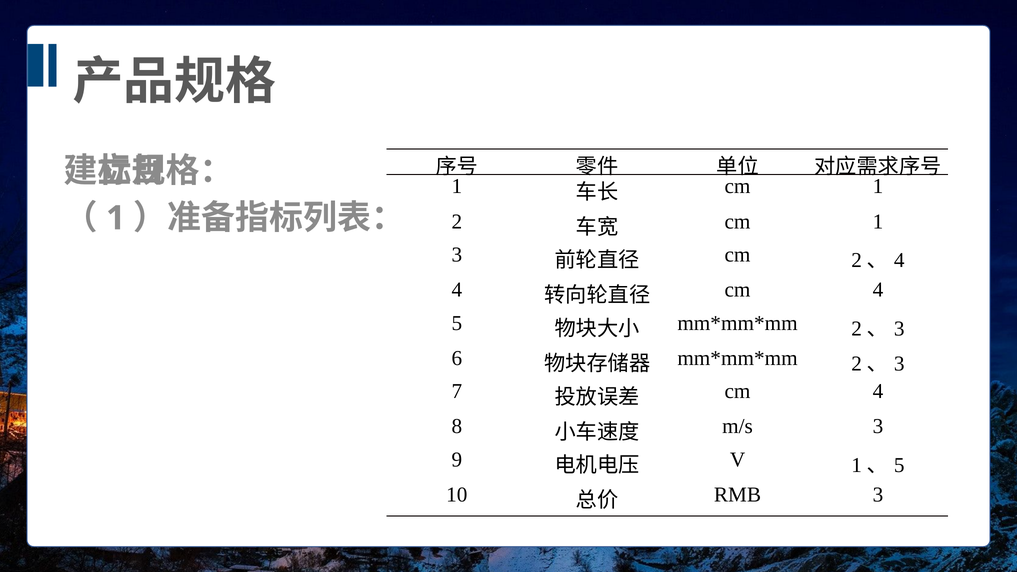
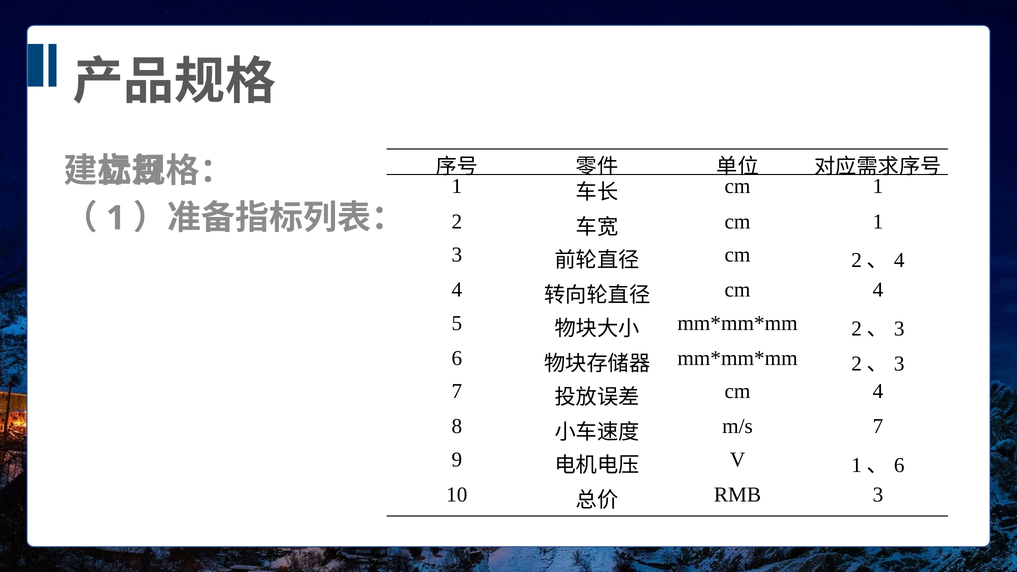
m/s 3: 3 -> 7 (878, 426)
5: 5 -> 6 (899, 465)
